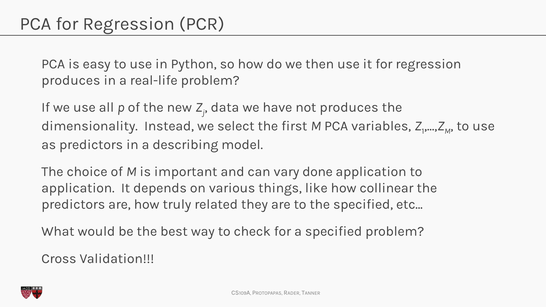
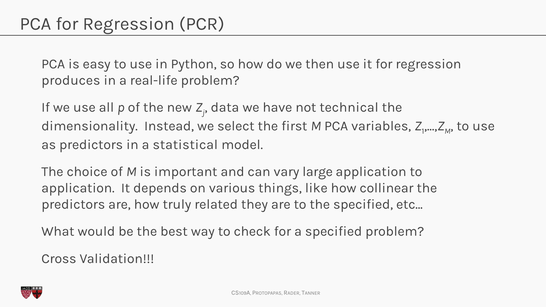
not produces: produces -> technical (349, 107)
describing: describing -> statistical (185, 145)
done: done -> large (318, 172)
